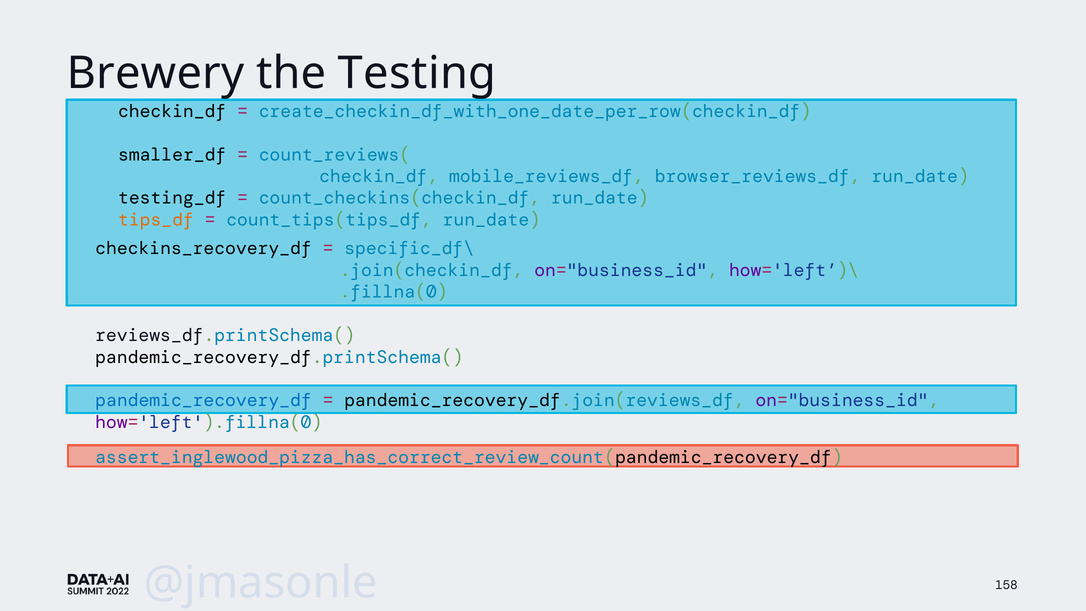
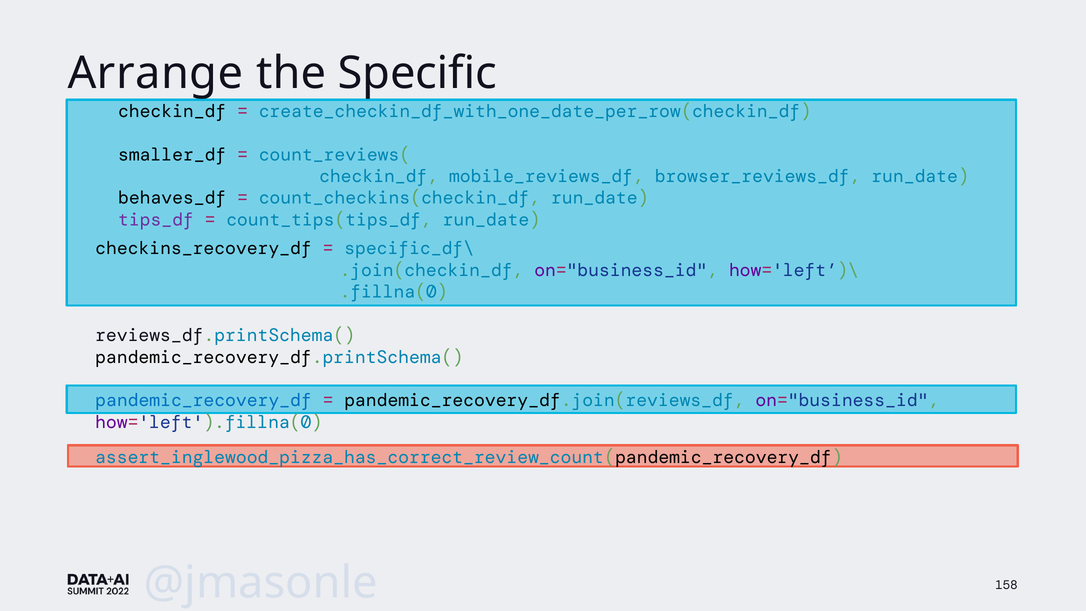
Brewery: Brewery -> Arrange (155, 73)
Testing: Testing -> Specific (417, 73)
testing_df: testing_df -> behaves_df (172, 198)
tips_df colour: orange -> purple (156, 220)
